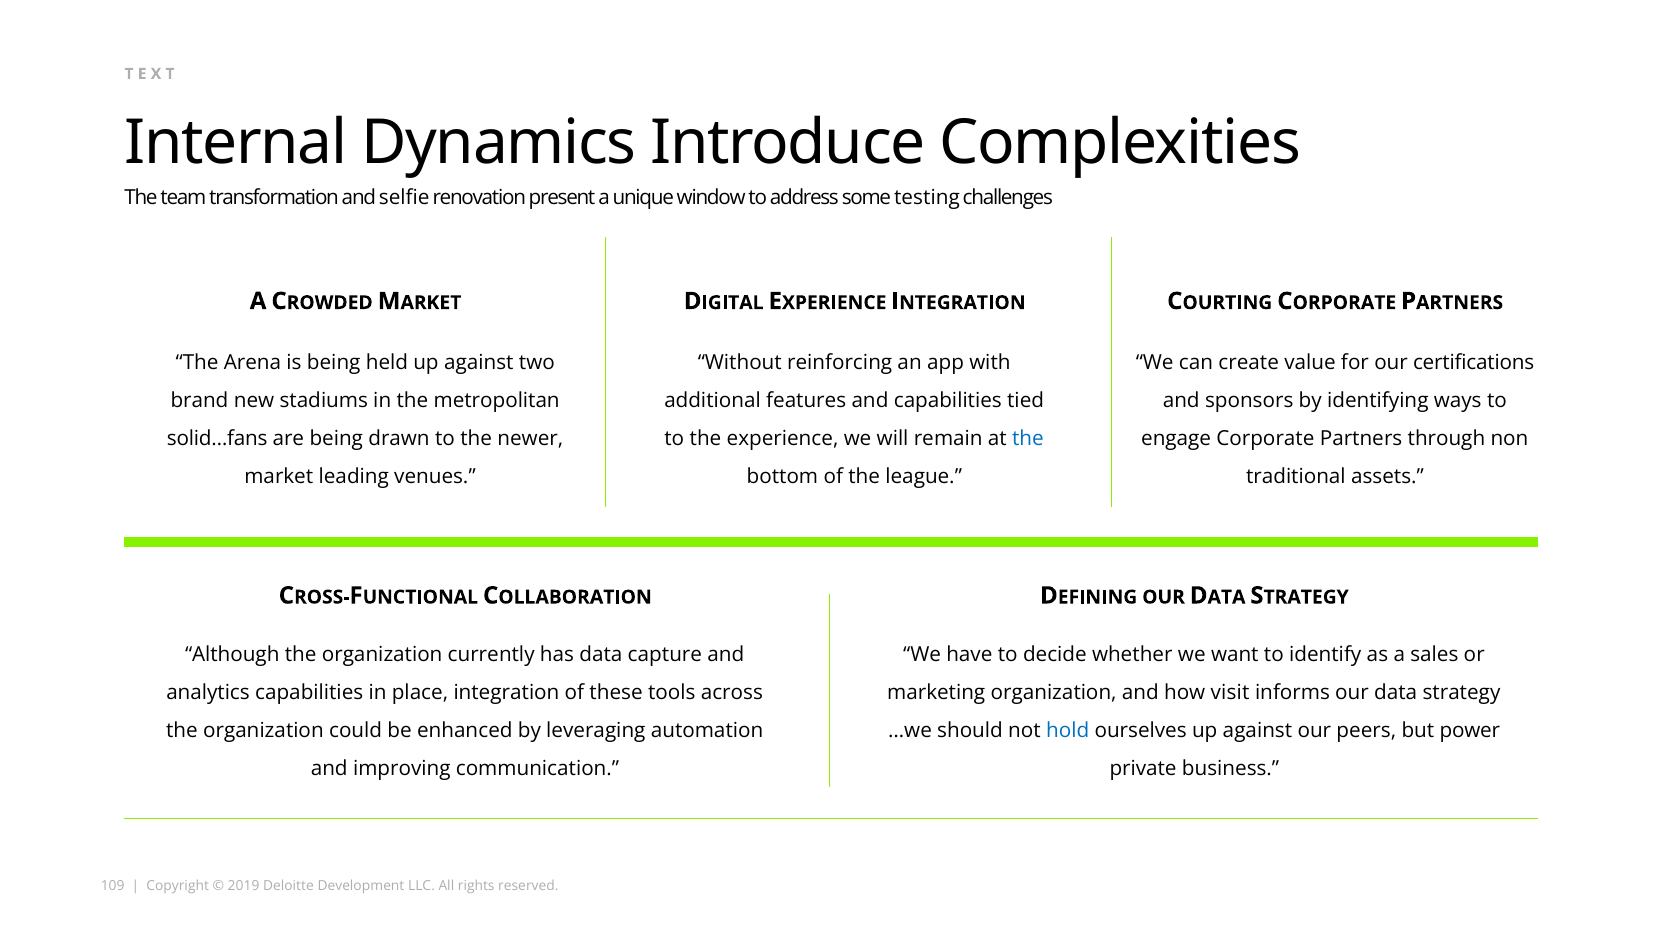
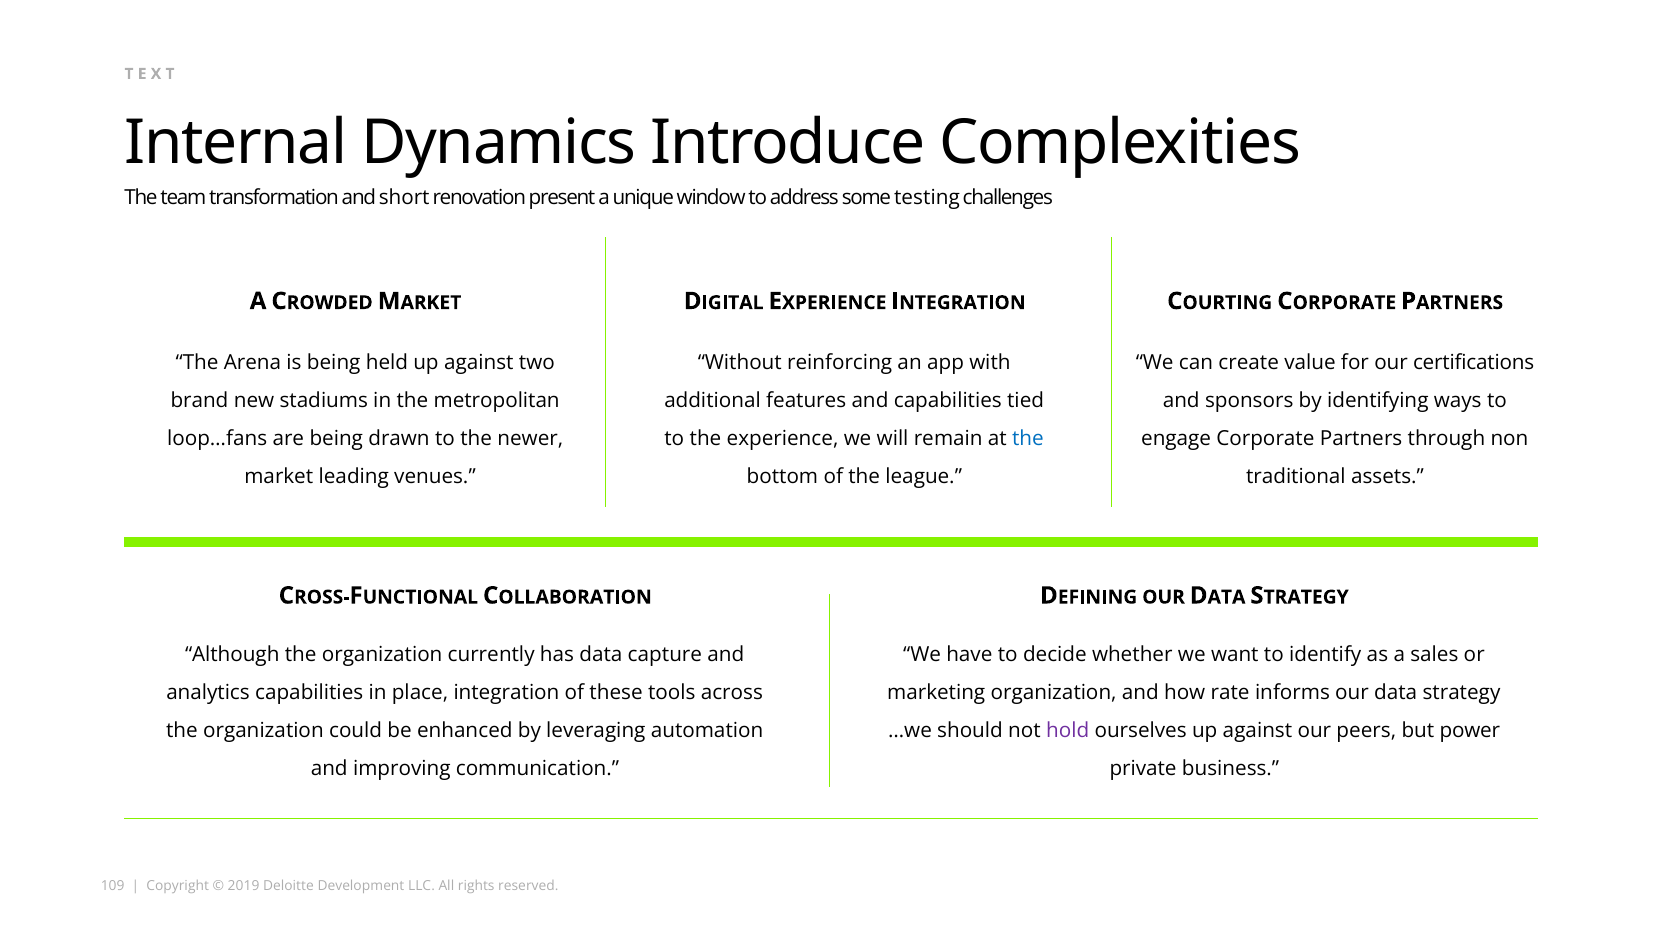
selfie: selfie -> short (404, 198)
solid…fans: solid…fans -> loop…fans (217, 439)
visit: visit -> rate (1230, 693)
hold colour: blue -> purple (1068, 731)
